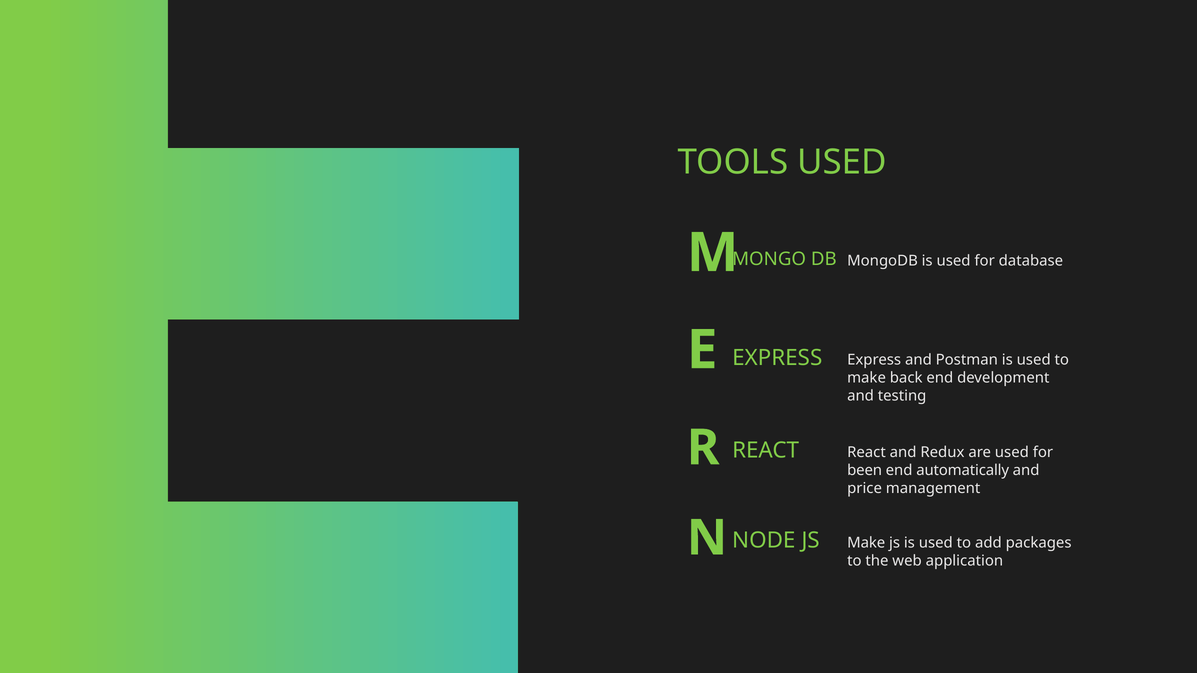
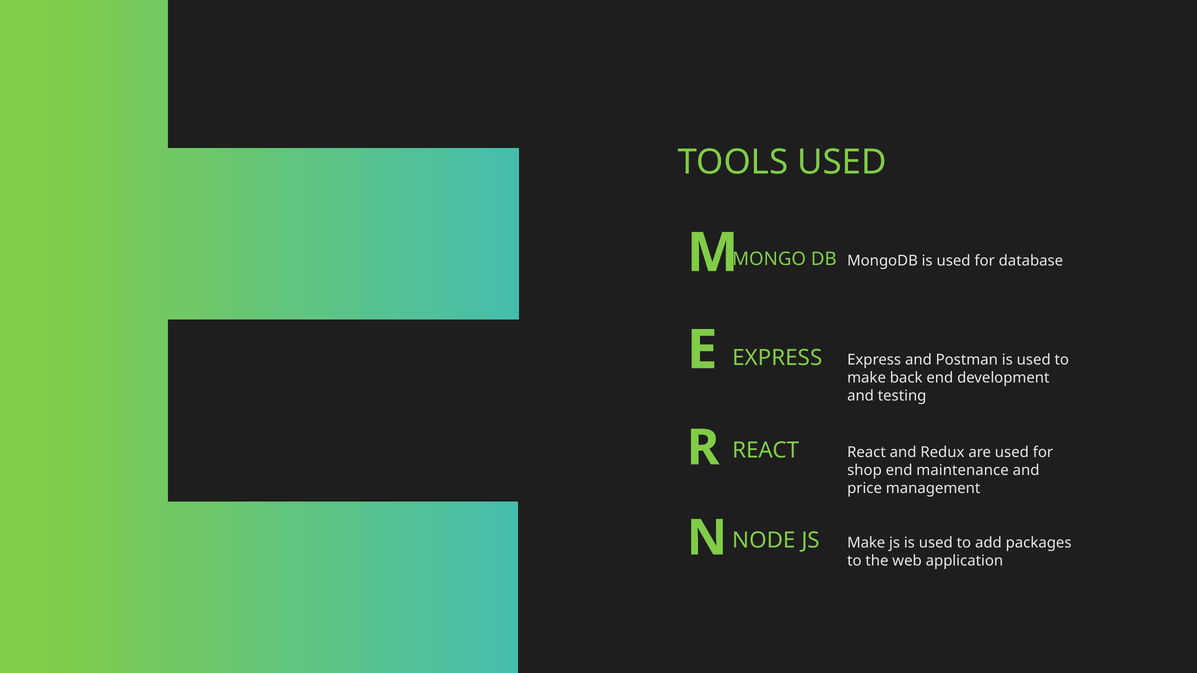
been: been -> shop (865, 471)
automatically: automatically -> maintenance (963, 471)
